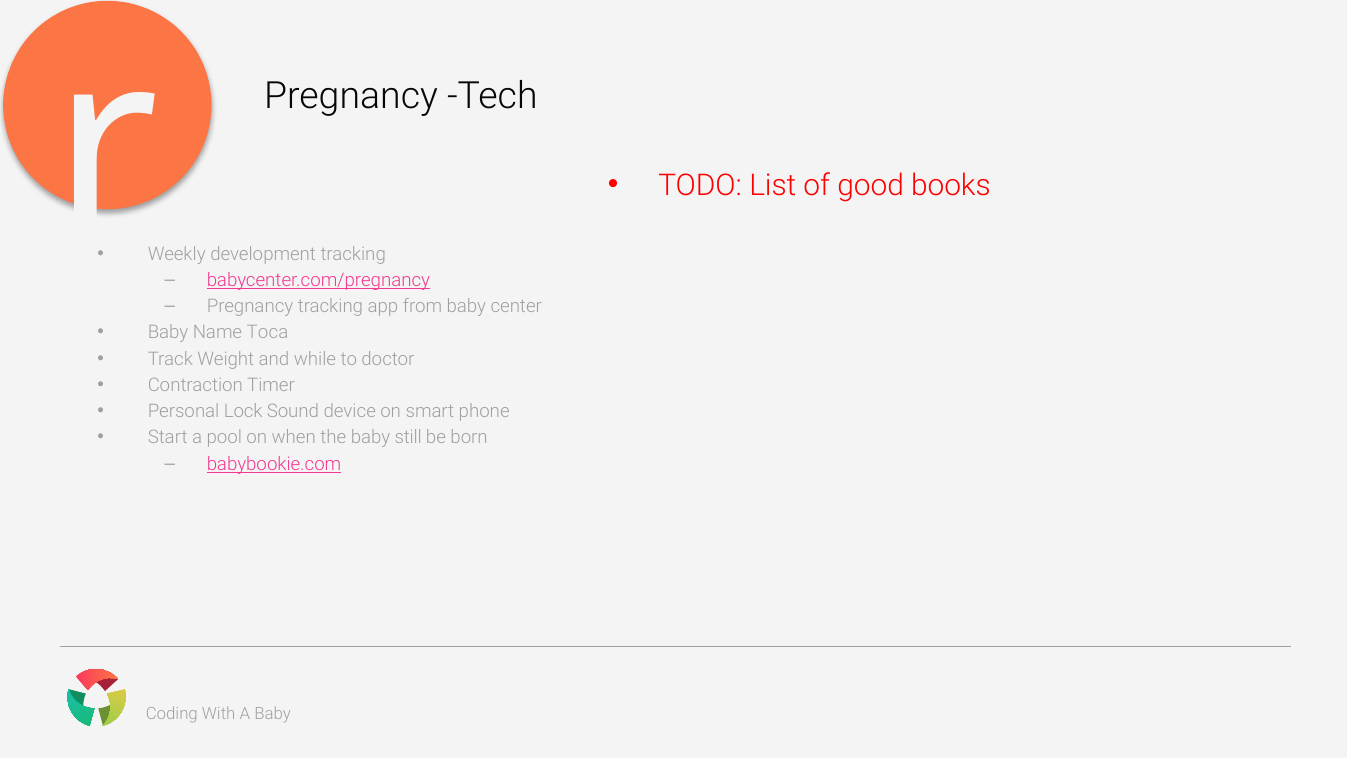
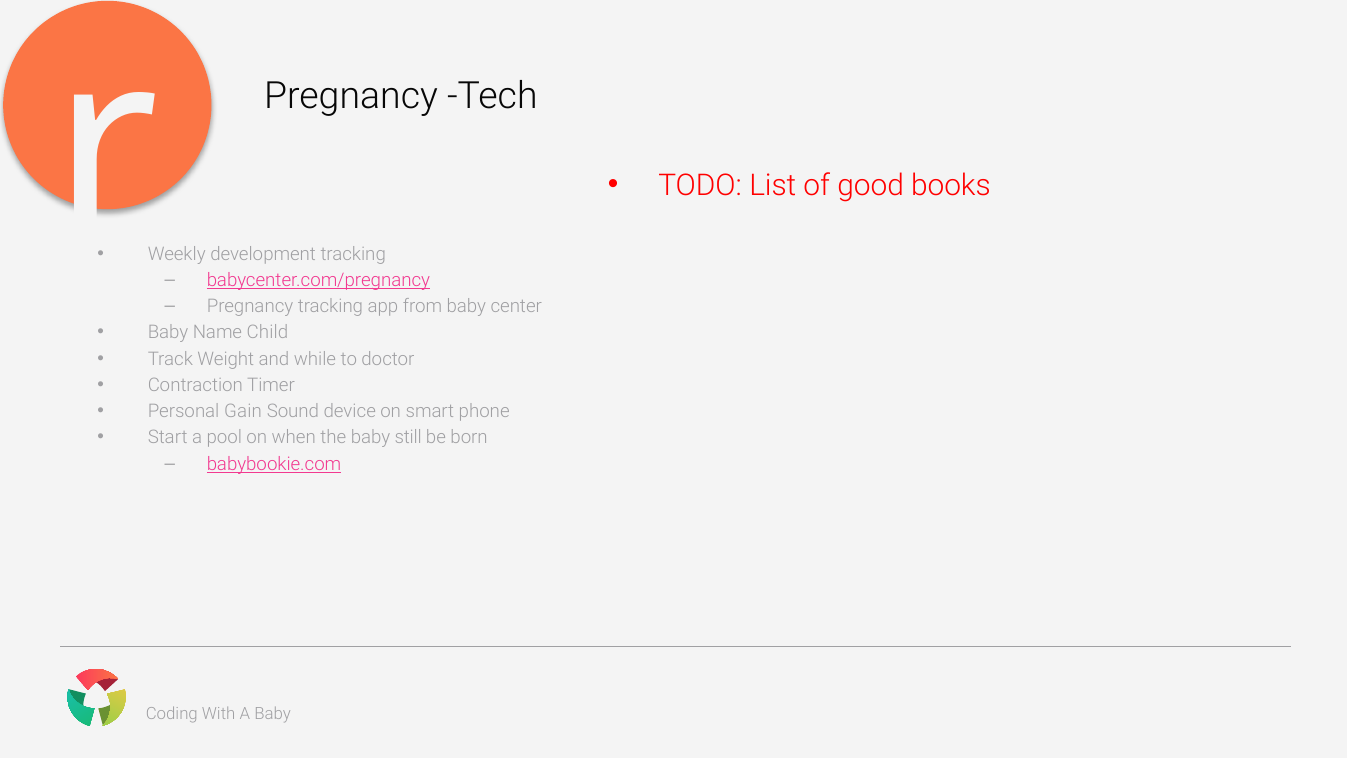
Toca: Toca -> Child (267, 333)
Lock: Lock -> Gain (243, 411)
